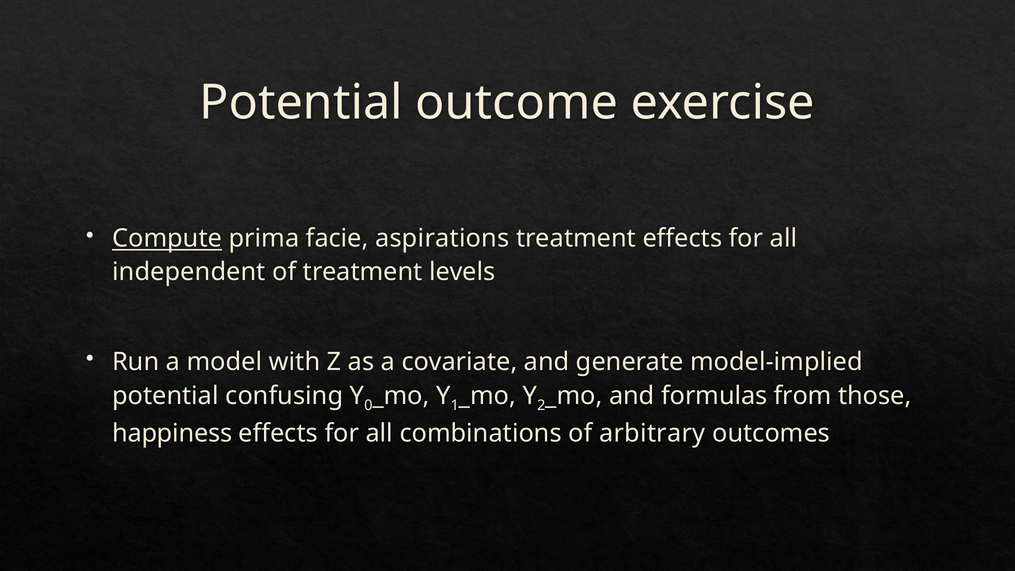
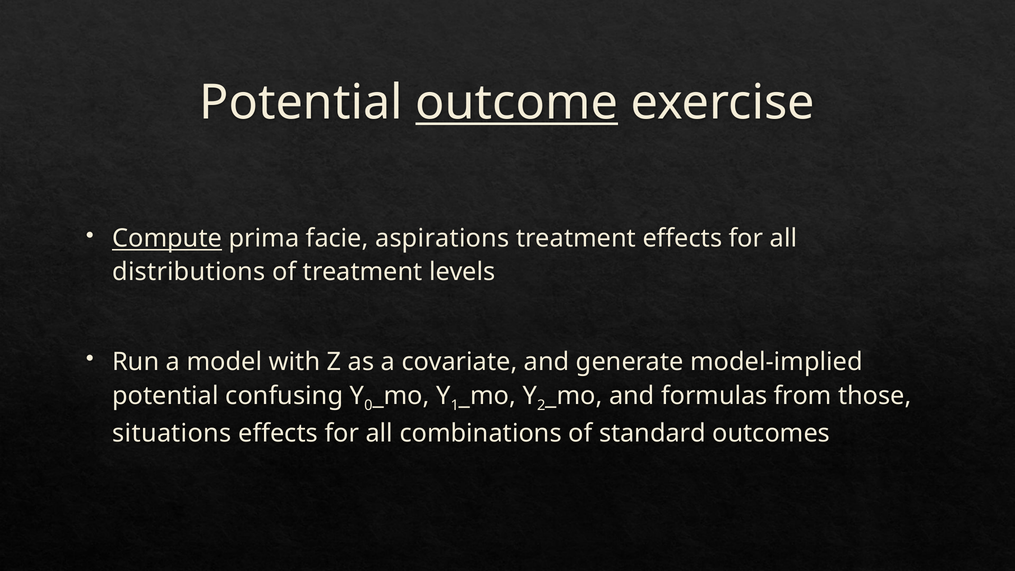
outcome underline: none -> present (517, 103)
independent: independent -> distributions (189, 272)
happiness: happiness -> situations (172, 433)
arbitrary: arbitrary -> standard (652, 433)
